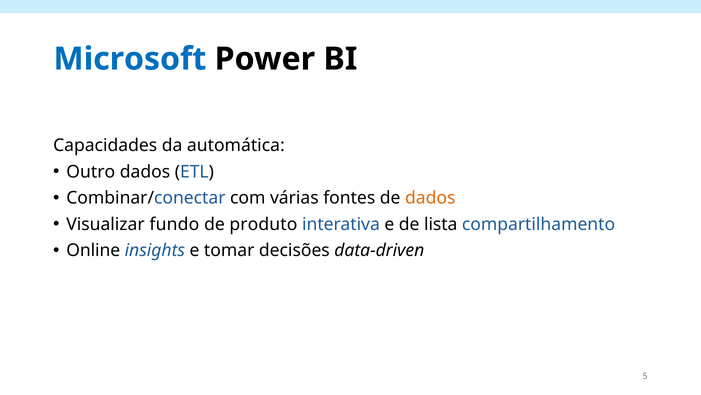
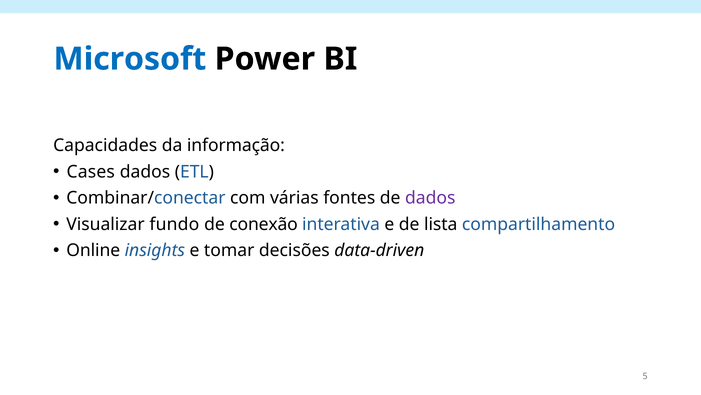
automática: automática -> informação (236, 145)
Outro: Outro -> Cases (91, 172)
dados colour: orange -> purple (430, 198)
produto: produto -> conexão (264, 224)
